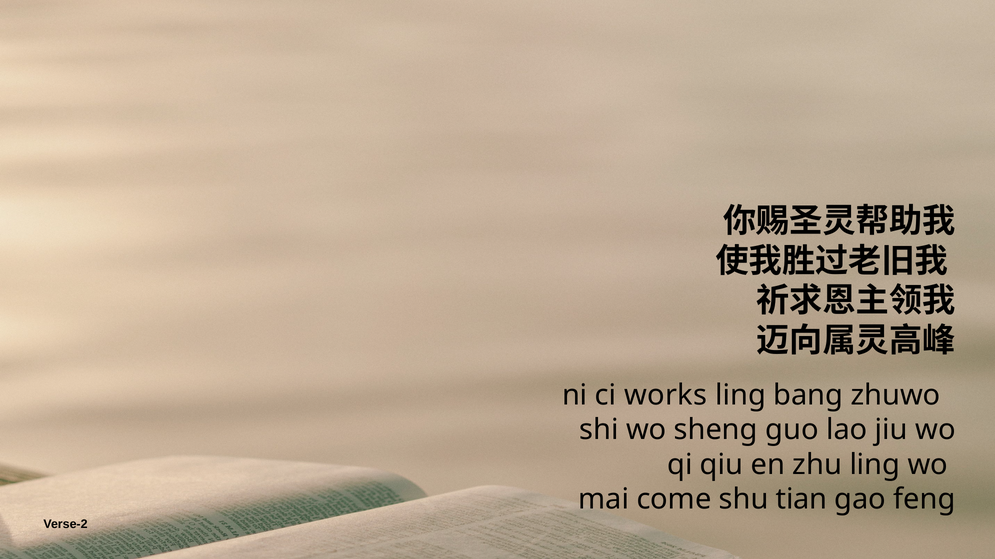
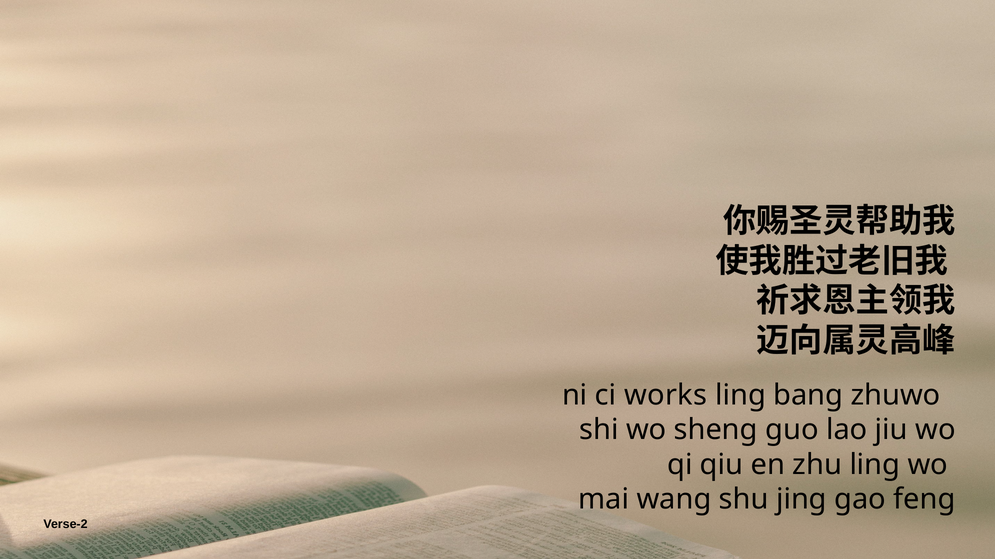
come: come -> wang (674, 500)
tian: tian -> jing (801, 500)
